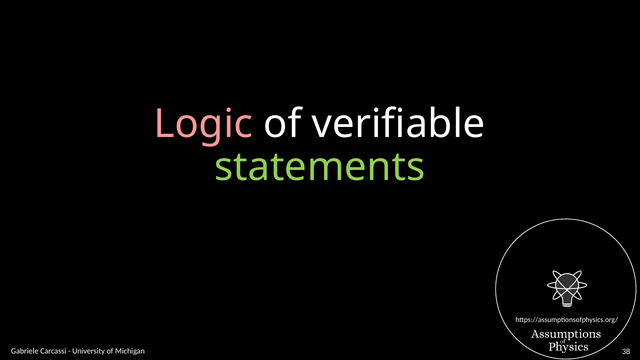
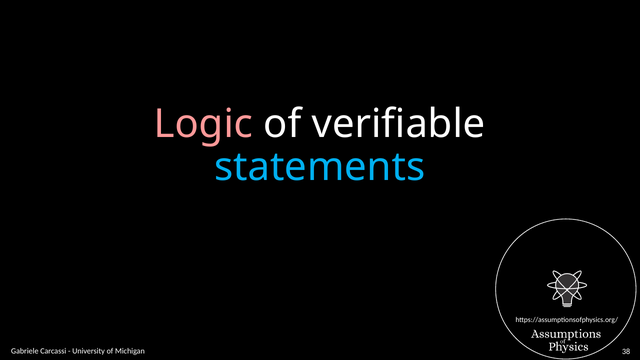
statements colour: light green -> light blue (320, 167)
